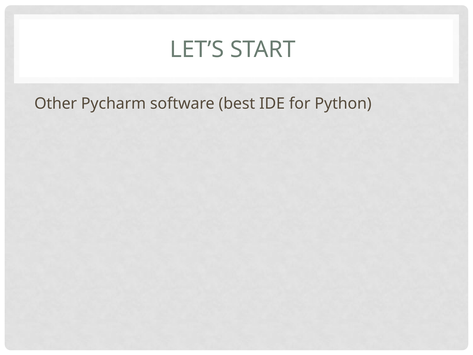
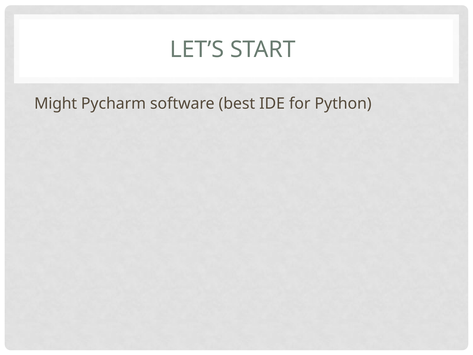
Other: Other -> Might (56, 104)
